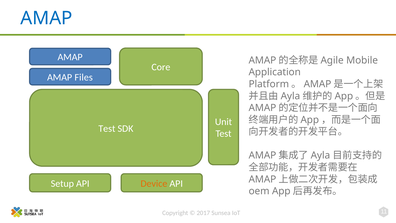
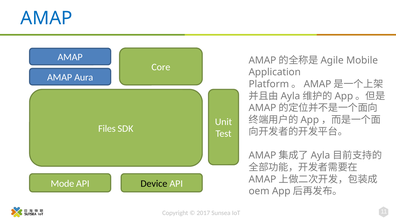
Files: Files -> Aura (84, 77)
Test: Test -> Files (107, 128)
Setup: Setup -> Mode (62, 183)
Device colour: orange -> black (154, 183)
